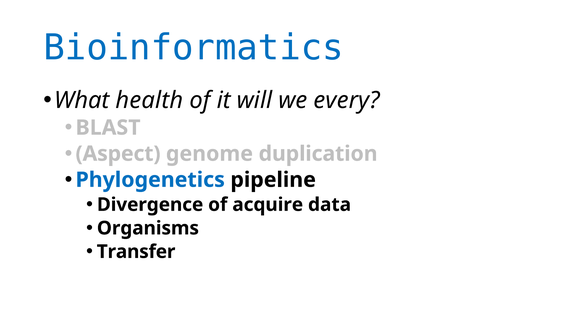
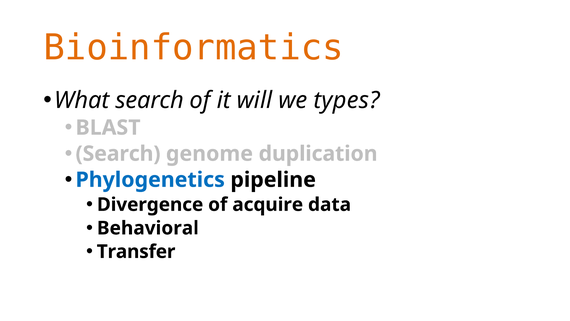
Bioinformatics colour: blue -> orange (194, 48)
What health: health -> search (150, 100)
every: every -> types (347, 100)
Aspect: Aspect -> Search (118, 154)
Organisms: Organisms -> Behavioral (148, 228)
